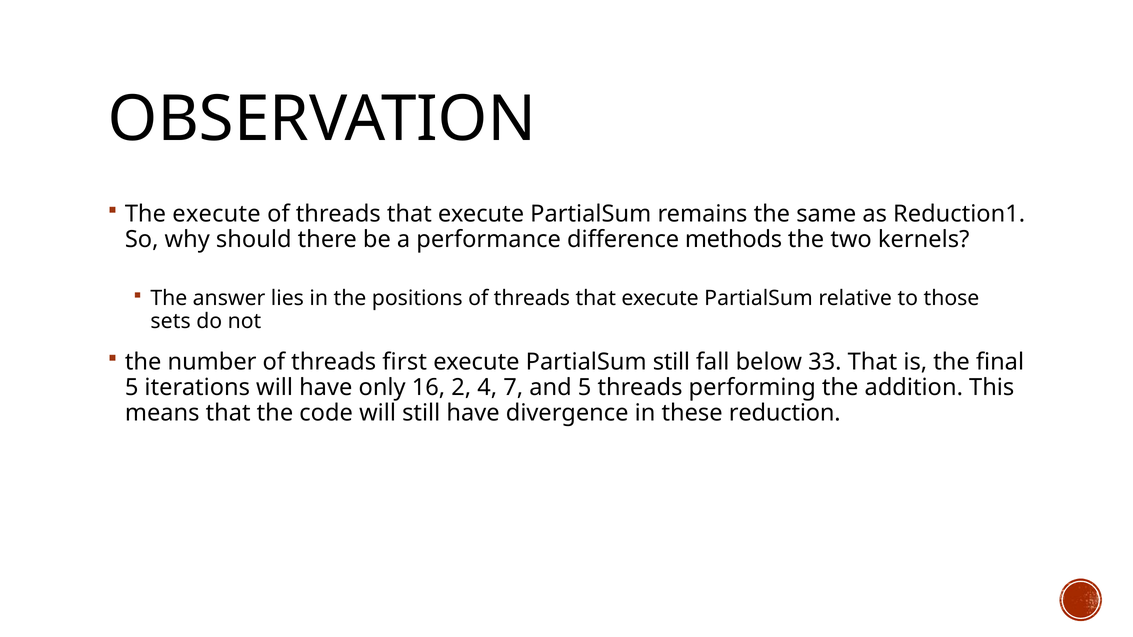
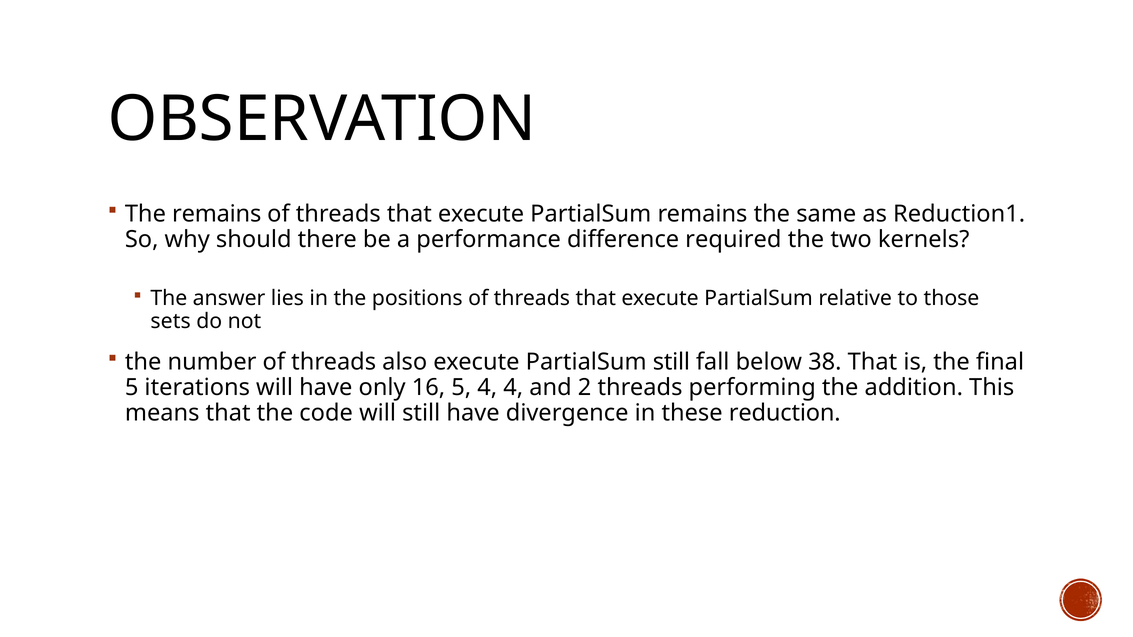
The execute: execute -> remains (217, 214)
methods: methods -> required (733, 240)
first: first -> also (405, 362)
33: 33 -> 38 (825, 362)
16 2: 2 -> 5 (461, 388)
4 7: 7 -> 4 (513, 388)
and 5: 5 -> 2 (585, 388)
